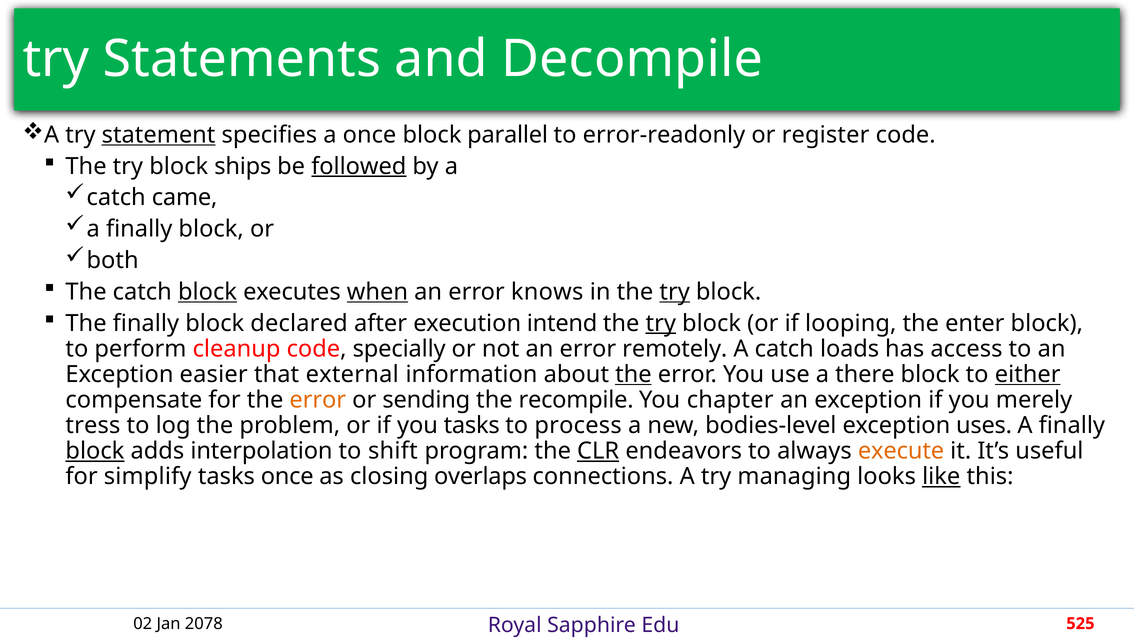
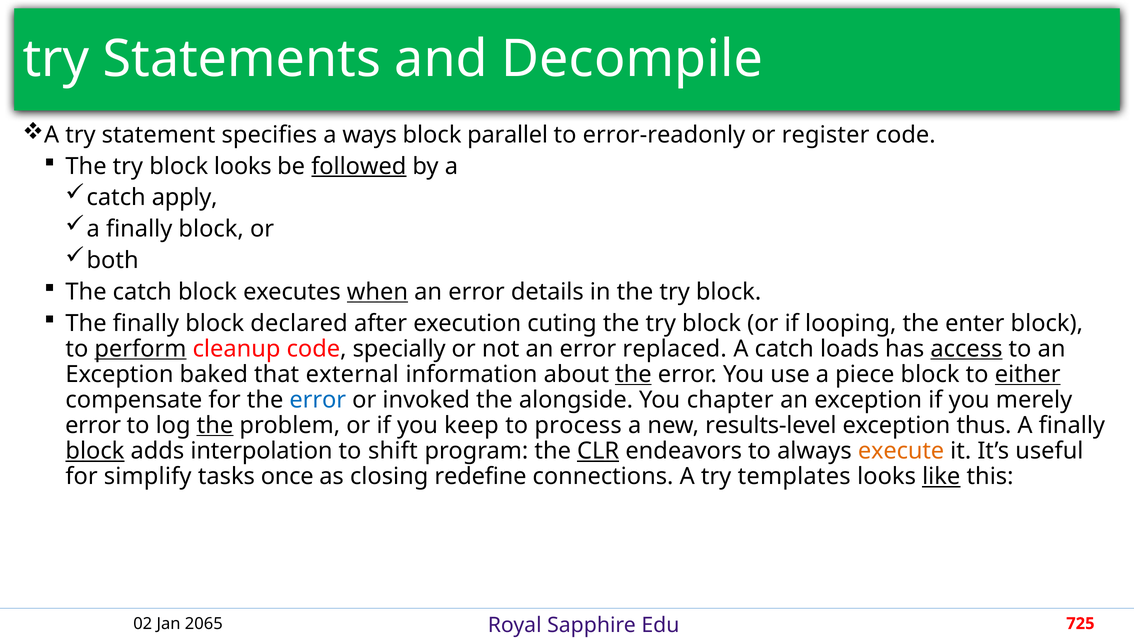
statement underline: present -> none (159, 135)
a once: once -> ways (370, 135)
block ships: ships -> looks (243, 166)
came: came -> apply (185, 198)
block underline: present -> none (208, 292)
knows: knows -> details (547, 292)
try underline: present -> none (675, 292)
intend: intend -> cuting (562, 323)
try underline: present -> none (661, 323)
perform underline: none -> present (140, 349)
remotely: remotely -> replaced (675, 349)
access underline: none -> present (966, 349)
easier: easier -> baked (214, 374)
there: there -> piece (865, 374)
error colour: orange -> blue (318, 400)
sending: sending -> invoked (426, 400)
recompile: recompile -> alongside (576, 400)
tress: tress -> error (93, 425)
the underline: none -> present (215, 425)
you tasks: tasks -> keep (471, 425)
bodies-level: bodies-level -> results-level (771, 425)
uses: uses -> thus (984, 425)
overlaps: overlaps -> redefine (480, 476)
managing: managing -> templates (794, 476)
2078: 2078 -> 2065 (204, 623)
525: 525 -> 725 (1080, 623)
